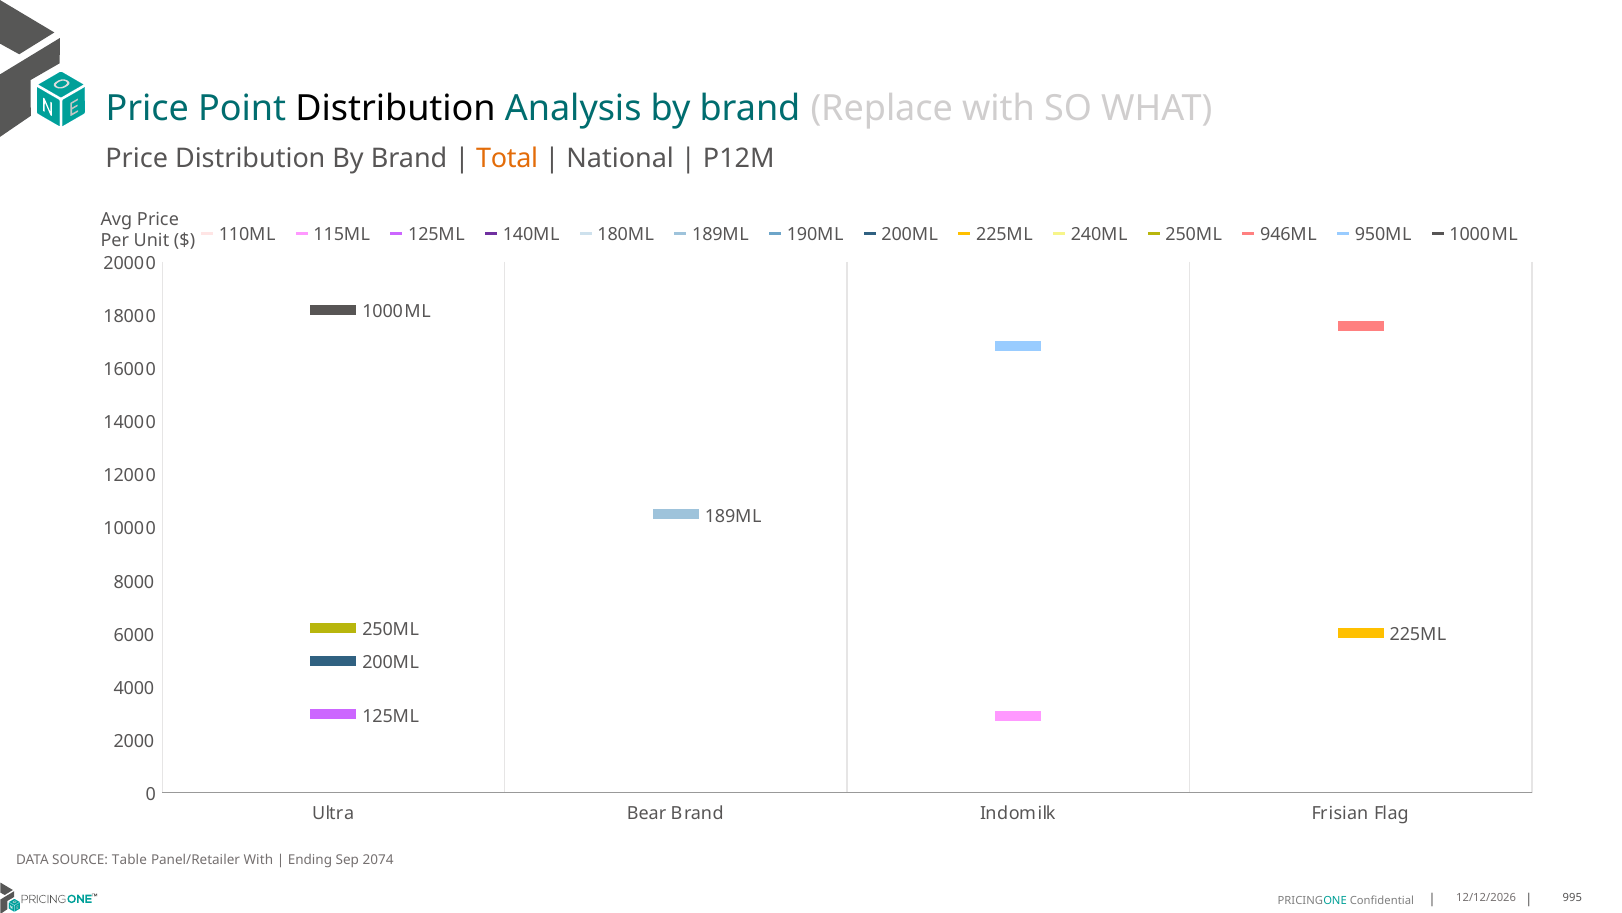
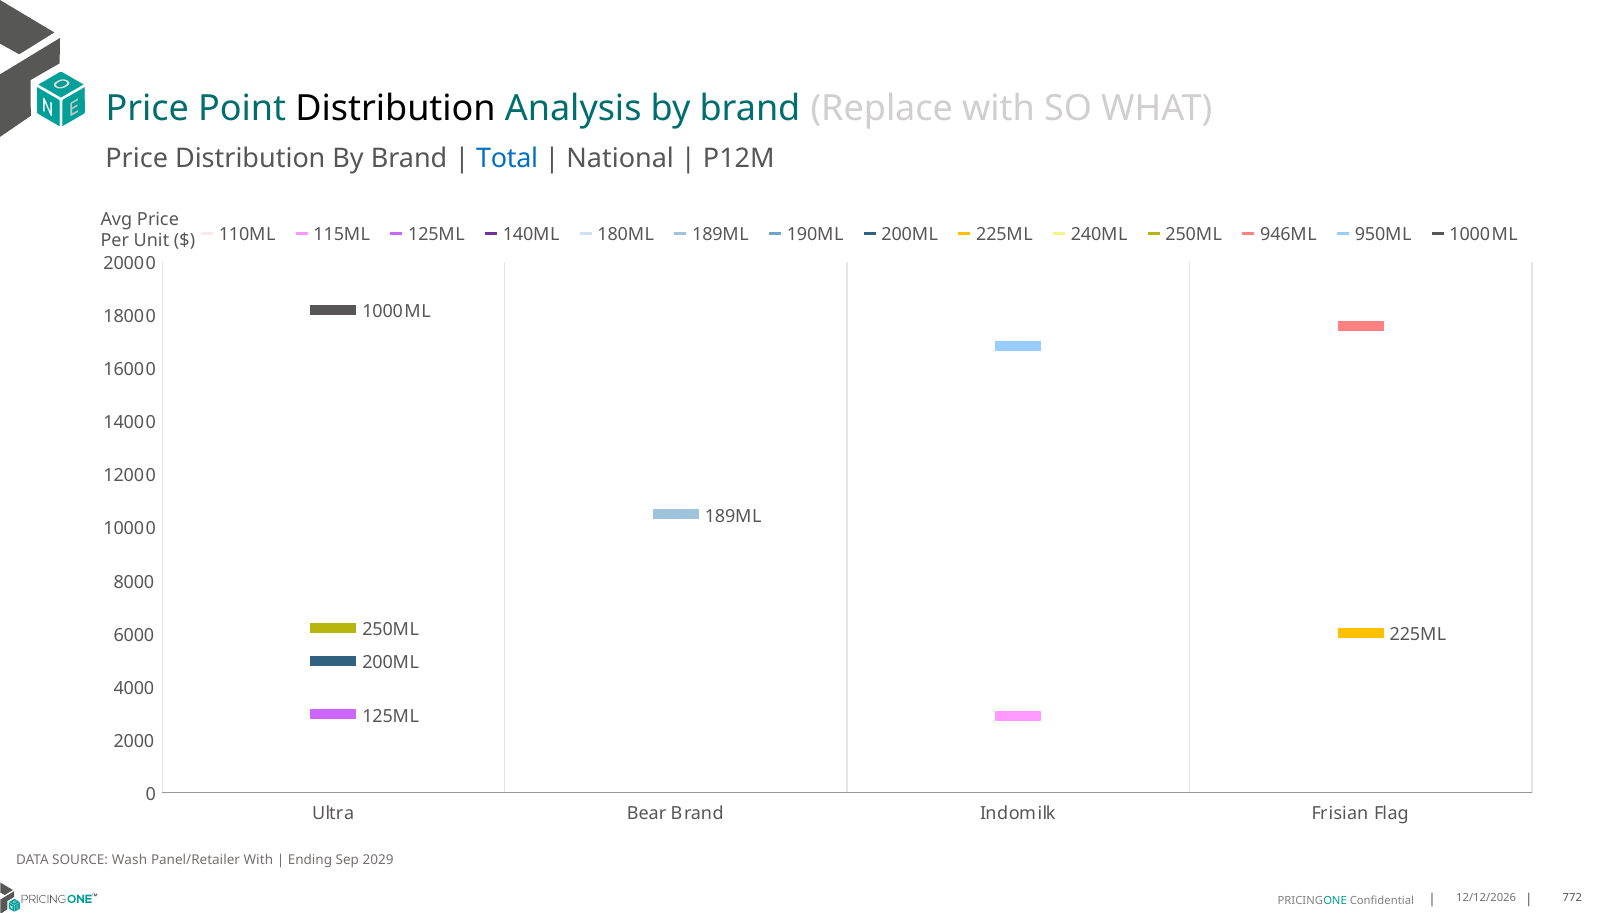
Total colour: orange -> blue (507, 158)
Table: Table -> Wash (129, 859)
2074: 2074 -> 2029 (378, 859)
995: 995 -> 772 (1572, 897)
